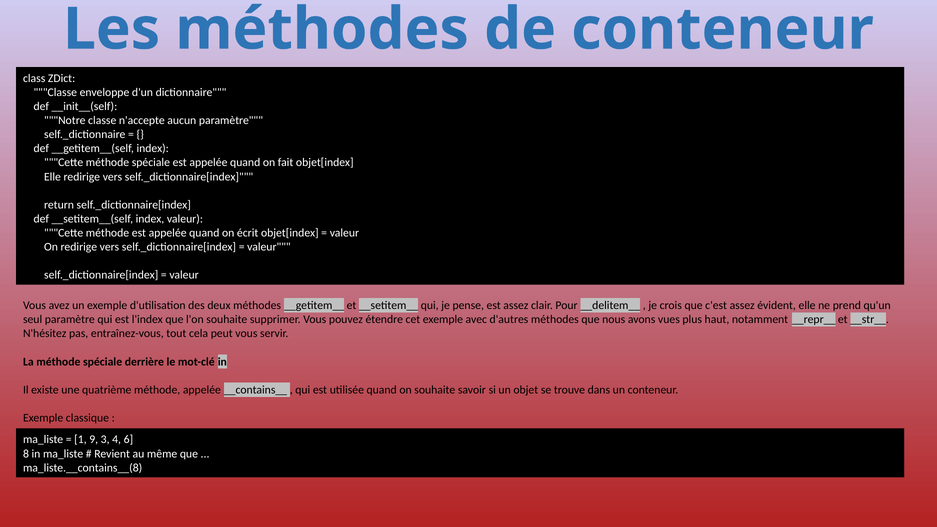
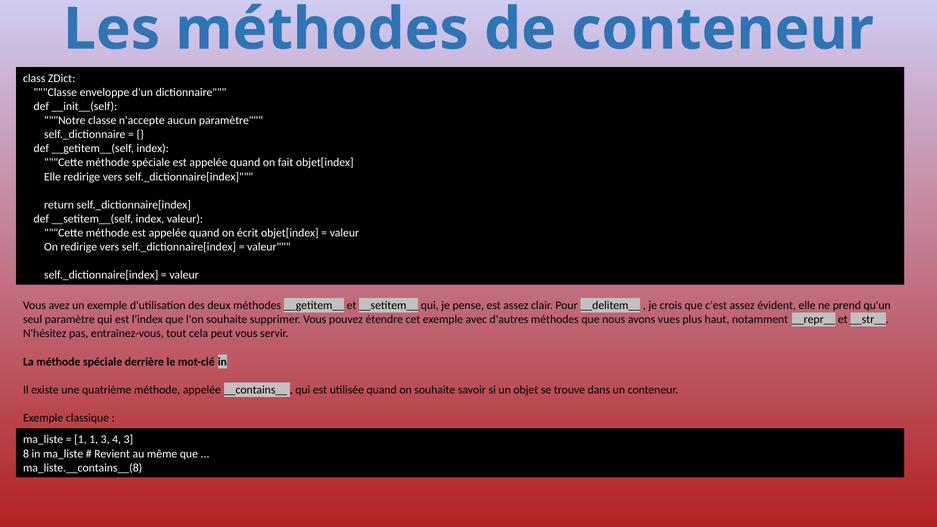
1 9: 9 -> 1 (94, 440)
4 6: 6 -> 3 (128, 440)
